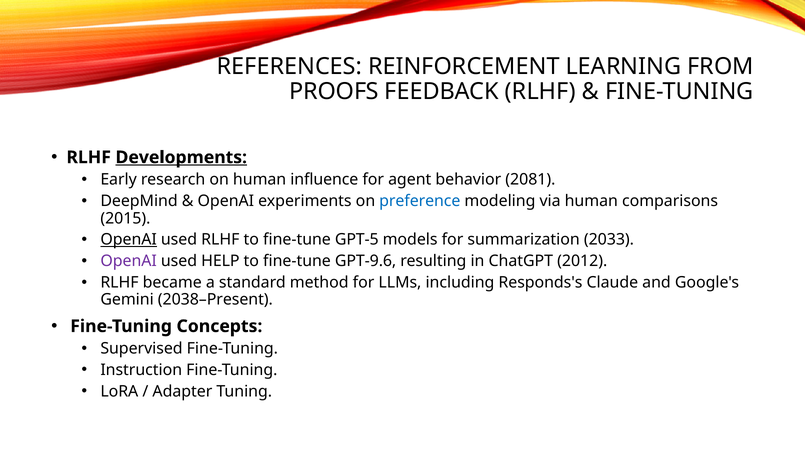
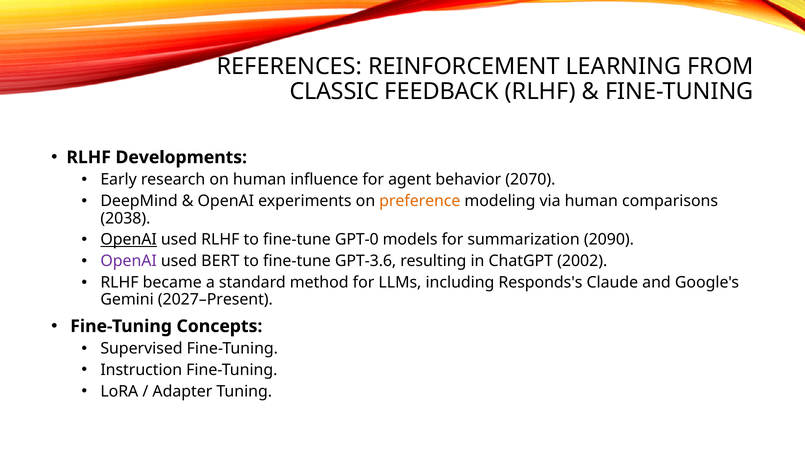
PROOFS: PROOFS -> CLASSIC (334, 92)
Developments underline: present -> none (181, 157)
2081: 2081 -> 2070 (530, 180)
preference colour: blue -> orange (420, 201)
2015: 2015 -> 2038 (125, 218)
GPT-5: GPT-5 -> GPT-0 (357, 240)
2033: 2033 -> 2090 (609, 240)
HELP: HELP -> BERT (220, 261)
GPT-9.6: GPT-9.6 -> GPT-3.6 (366, 261)
2012: 2012 -> 2002 (582, 261)
2038–Present: 2038–Present -> 2027–Present (215, 300)
